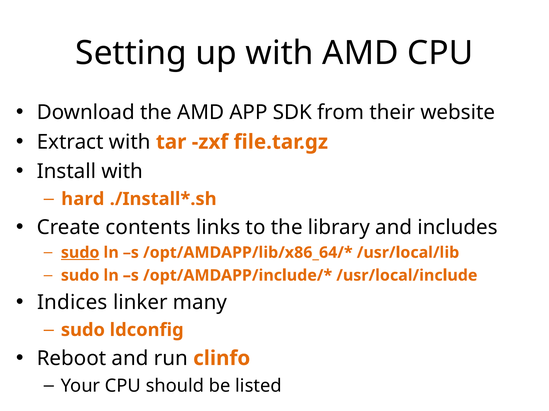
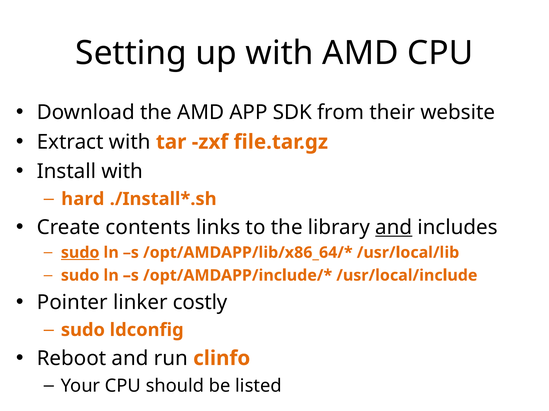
and underline: none -> present (394, 228)
Indices: Indices -> Pointer (72, 303)
many: many -> costly (200, 303)
